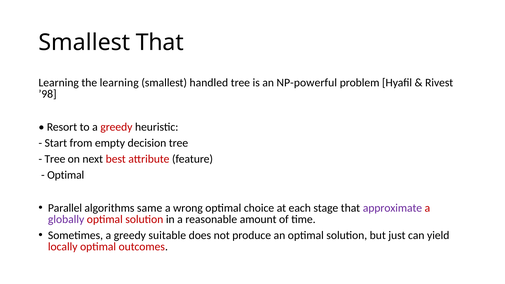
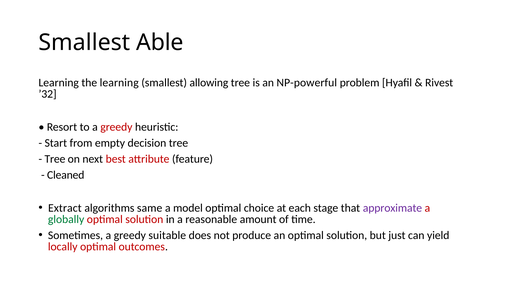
Smallest That: That -> Able (160, 42)
handled: handled -> allowing (209, 83)
’98: ’98 -> ’32 (48, 94)
Optimal: Optimal -> Cleaned (66, 175)
Parallel: Parallel -> Extract (65, 208)
wrong: wrong -> model (188, 208)
globally colour: purple -> green (66, 219)
